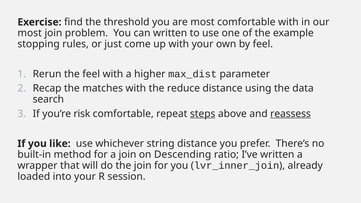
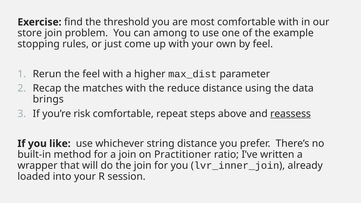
most: most -> store (30, 33)
can written: written -> among (170, 33)
search: search -> brings (48, 99)
steps underline: present -> none (203, 114)
Descending: Descending -> Practitioner (183, 155)
